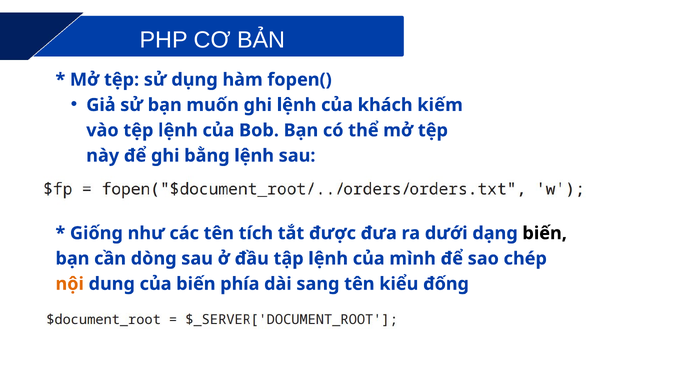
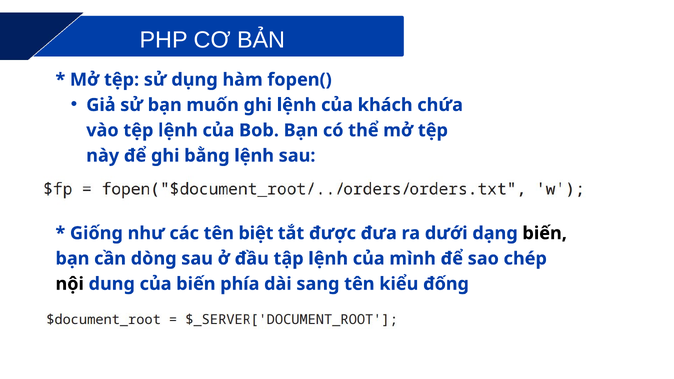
kiếm: kiếm -> chứa (440, 105)
tích: tích -> biệt (256, 233)
nội colour: orange -> black (70, 284)
